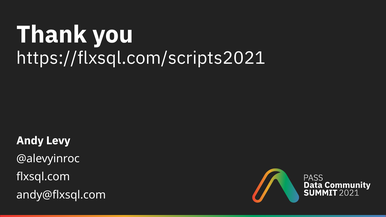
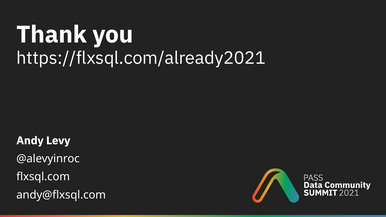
https://flxsql.com/scripts2021: https://flxsql.com/scripts2021 -> https://flxsql.com/already2021 (141, 58)
